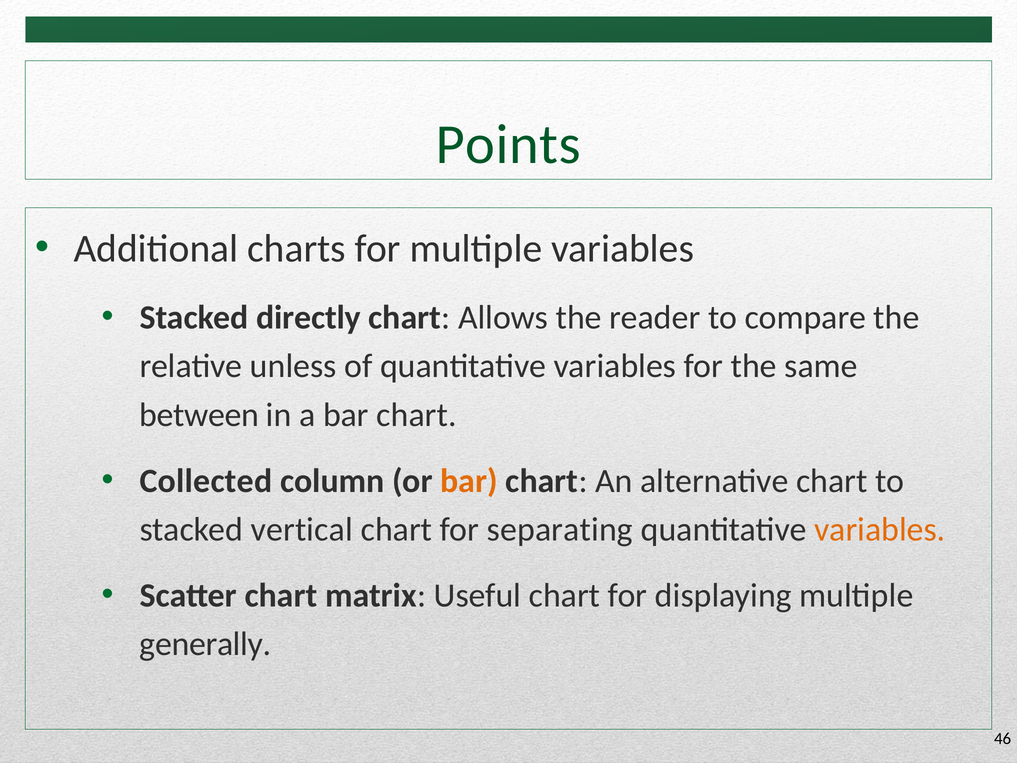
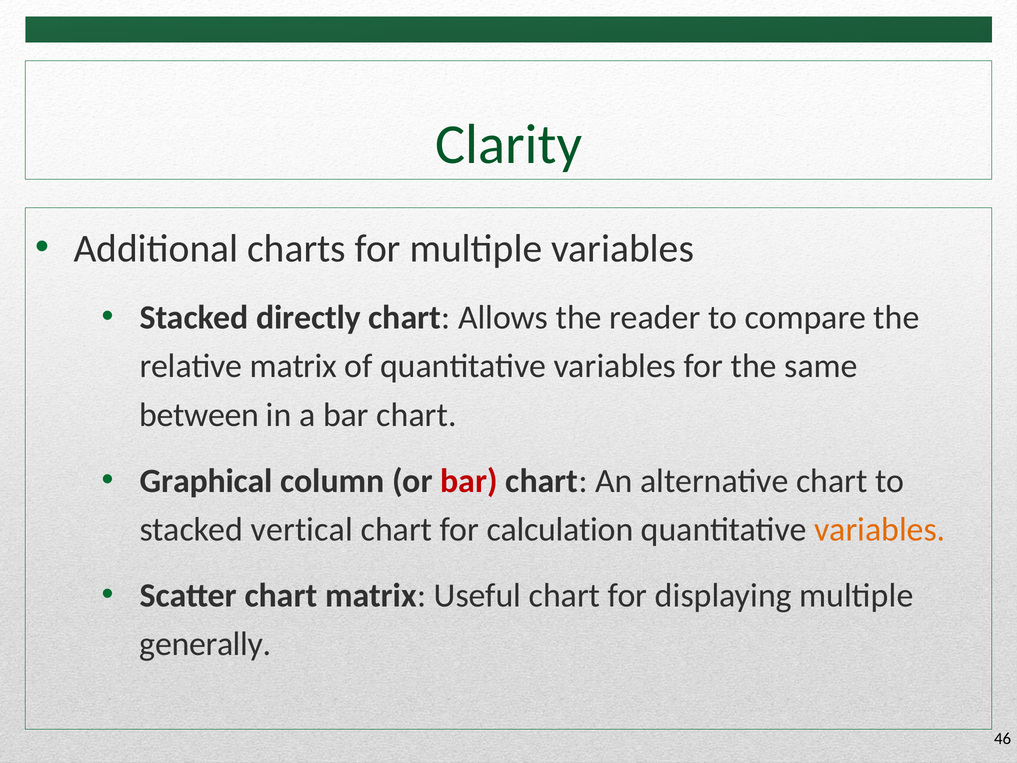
Points: Points -> Clarity (509, 144)
relative unless: unless -> matrix (293, 366)
Collected: Collected -> Graphical (206, 481)
bar colour: orange -> red (469, 481)
separating: separating -> calculation (560, 529)
